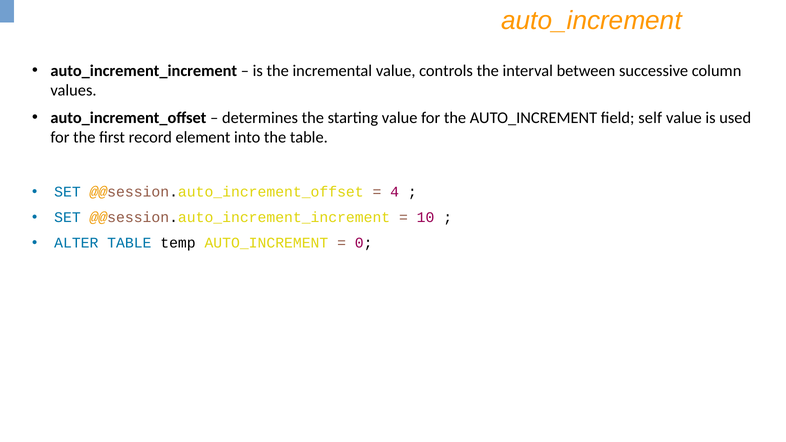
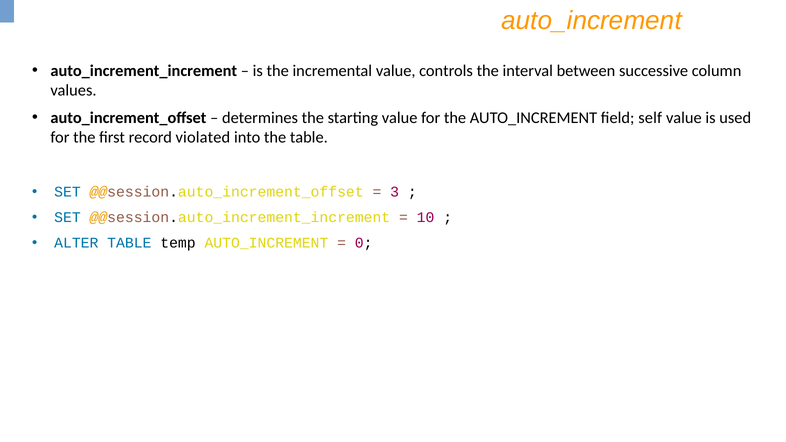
element: element -> violated (203, 137)
4: 4 -> 3 (395, 192)
